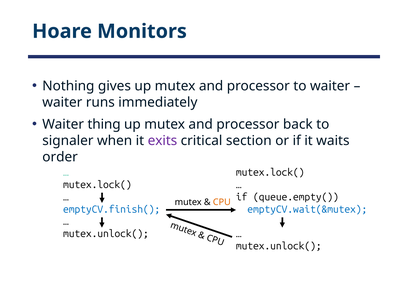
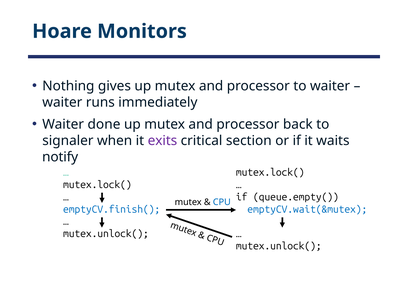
thing: thing -> done (104, 124)
order: order -> notify (60, 157)
CPU colour: orange -> blue (222, 202)
